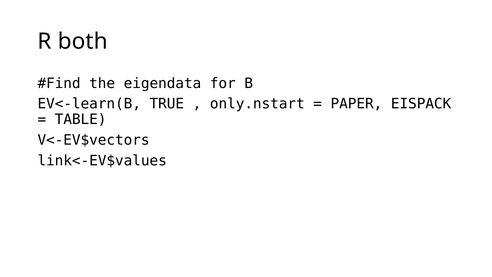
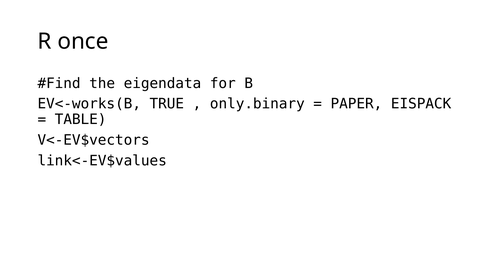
both: both -> once (83, 41)
EV<-learn(B: EV<-learn(B -> EV<-works(B (89, 104)
only.nstart: only.nstart -> only.binary (257, 104)
